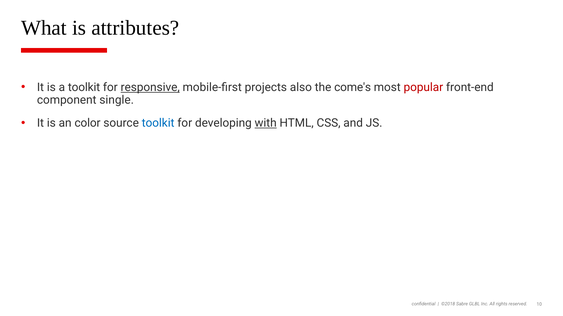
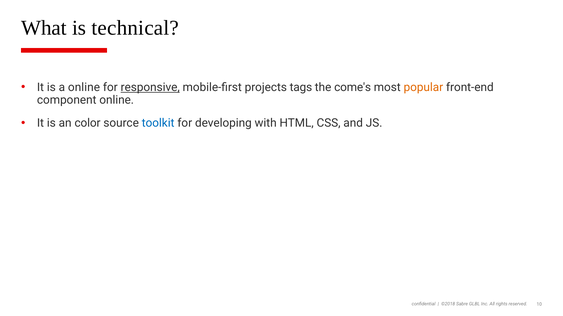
attributes: attributes -> technical (135, 28)
a toolkit: toolkit -> online (84, 87)
also: also -> tags (301, 87)
popular colour: red -> orange (423, 87)
component single: single -> online (117, 100)
with underline: present -> none (266, 123)
